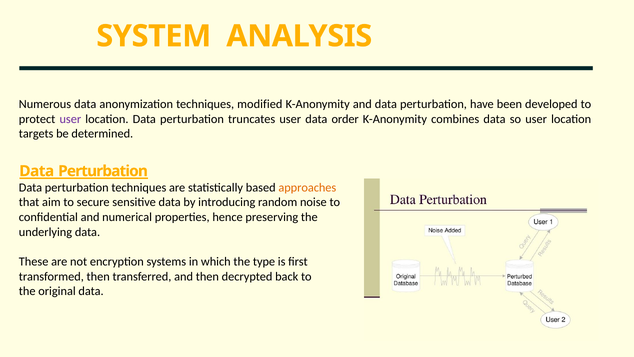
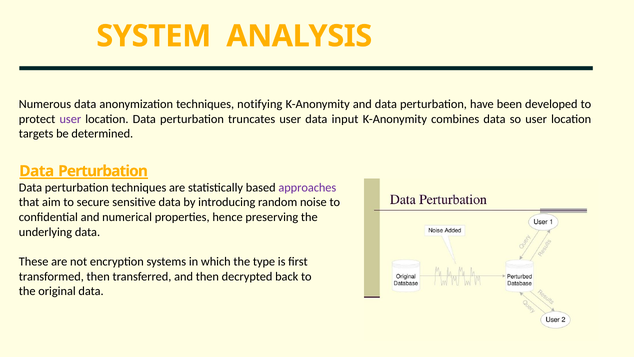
modified: modified -> notifying (260, 104)
order: order -> input (345, 119)
approaches colour: orange -> purple (307, 187)
